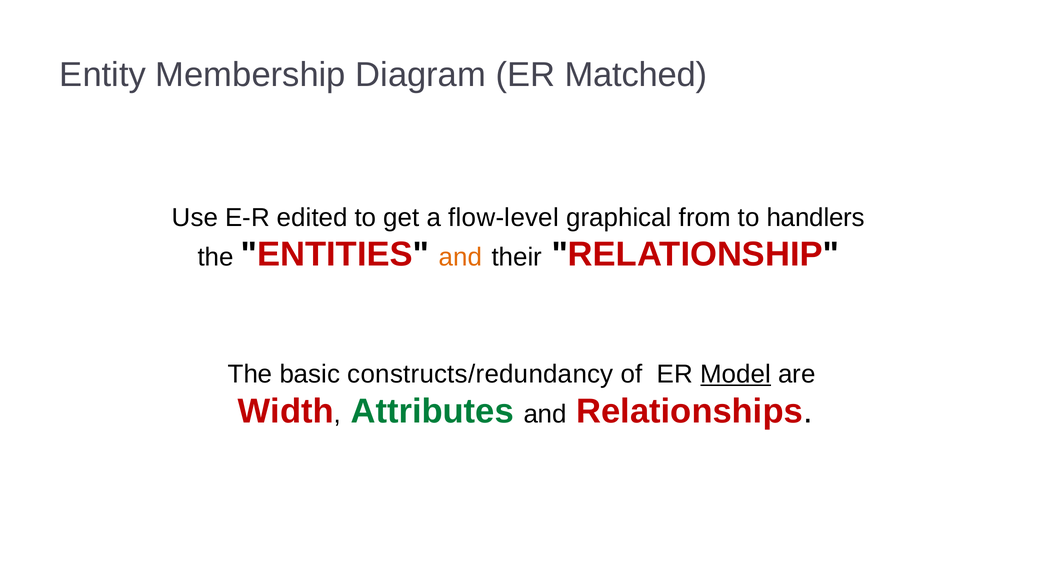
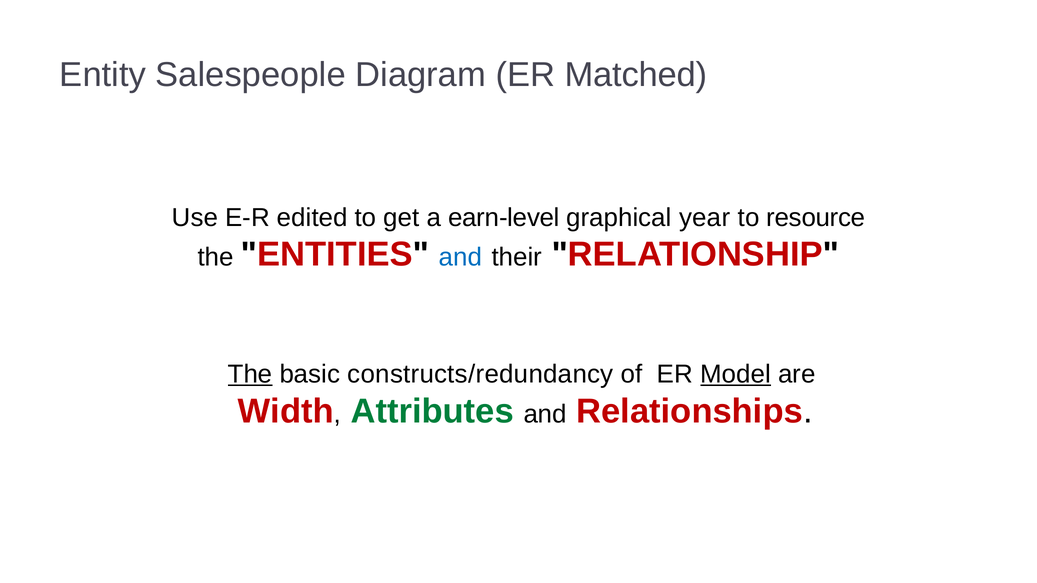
Membership: Membership -> Salespeople (251, 75)
flow-level: flow-level -> earn-level (504, 218)
from: from -> year (705, 218)
handlers: handlers -> resource (816, 218)
and colour: orange -> blue (460, 257)
The underline: none -> present (250, 374)
